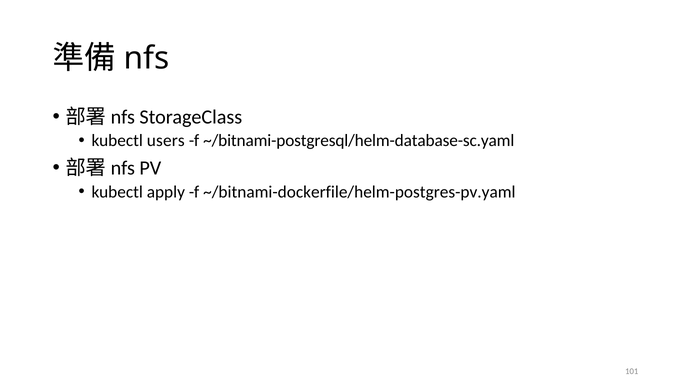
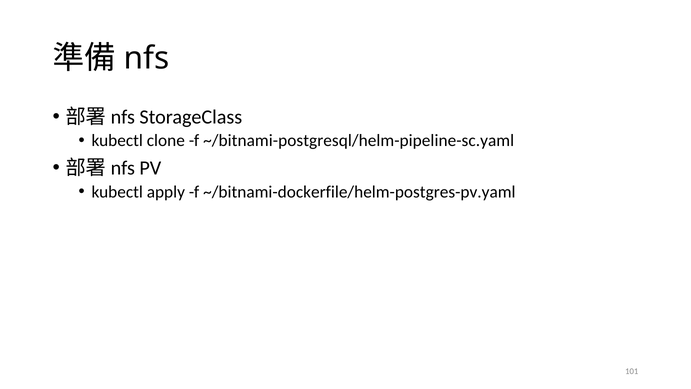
users: users -> clone (166, 141)
~/bitnami-postgresql/helm-database-sc.yaml: ~/bitnami-postgresql/helm-database-sc.yaml -> ~/bitnami-postgresql/helm-pipeline-sc.yaml (359, 141)
